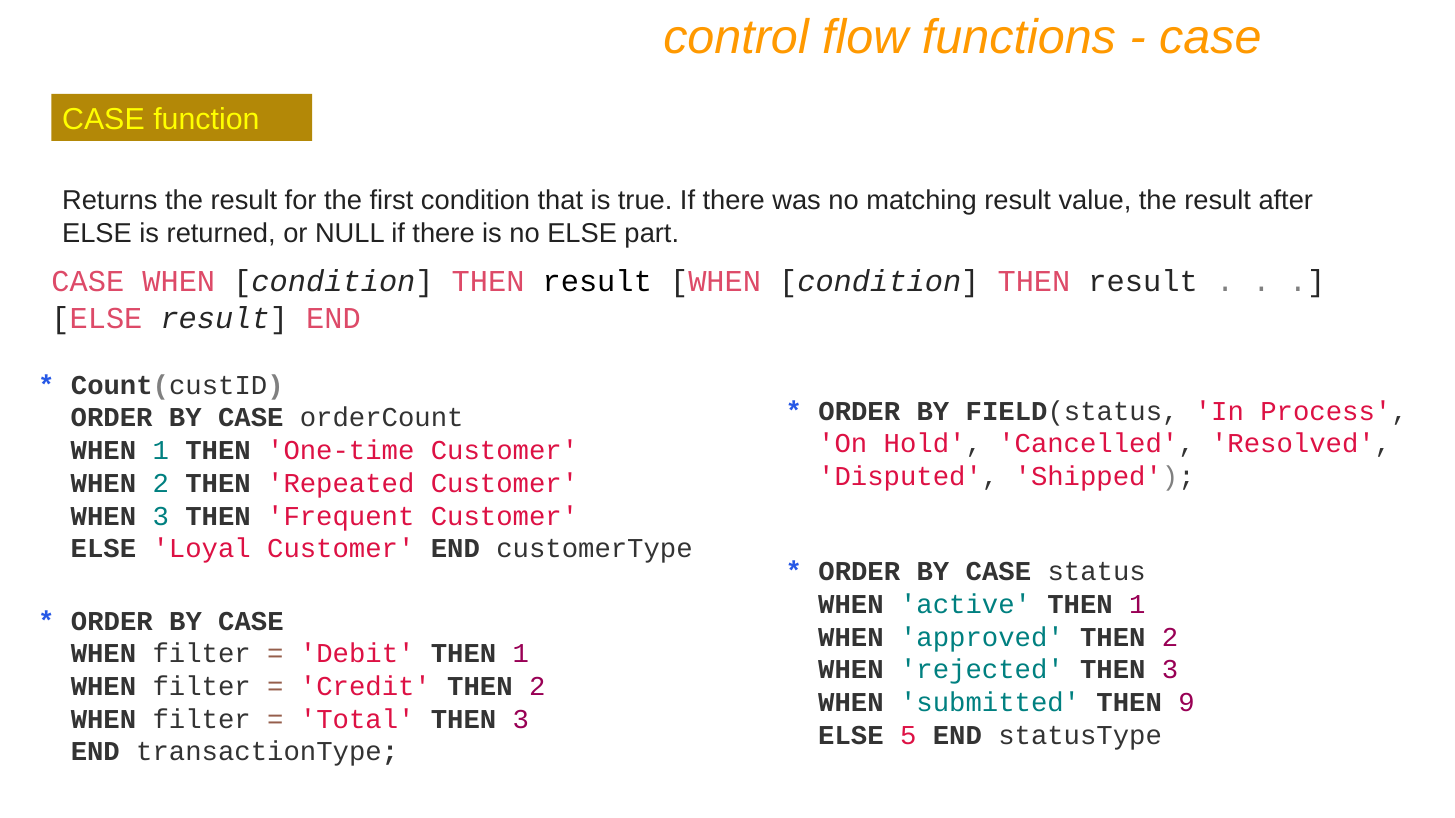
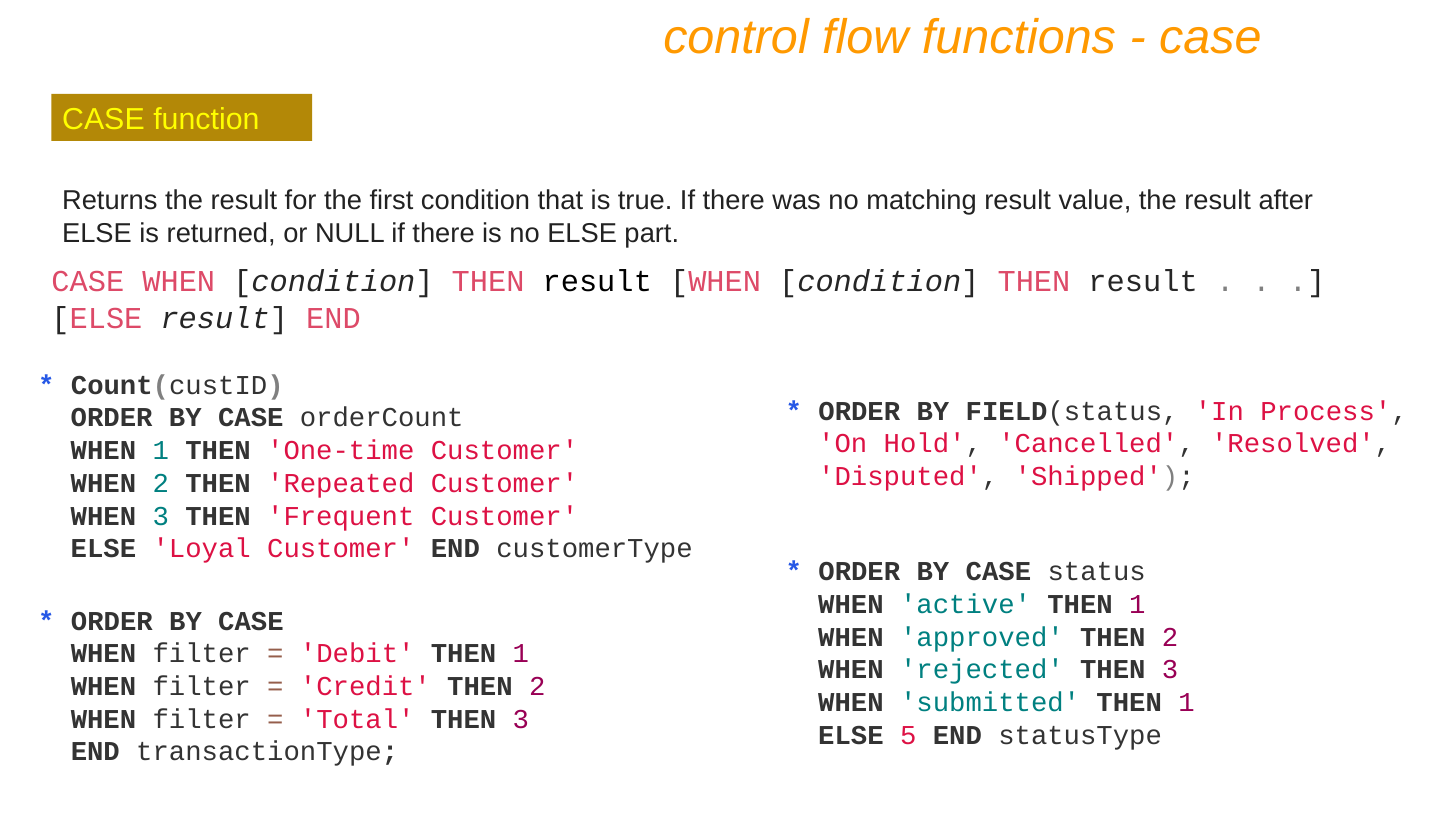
submitted THEN 9: 9 -> 1 (1187, 703)
